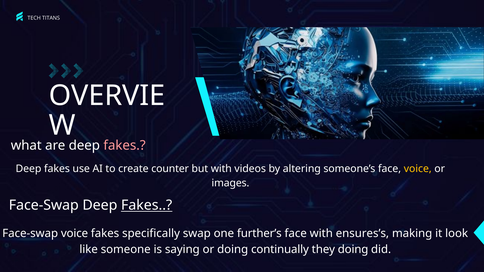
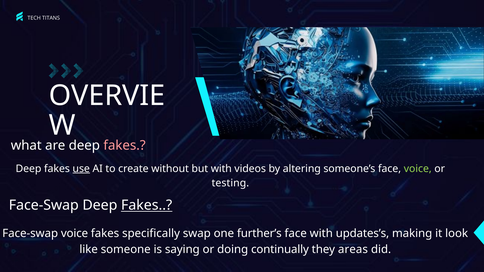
use underline: none -> present (81, 169)
counter: counter -> without (170, 169)
voice colour: yellow -> light green (418, 169)
images: images -> testing (230, 183)
ensures’s: ensures’s -> updates’s (362, 234)
they doing: doing -> areas (353, 250)
